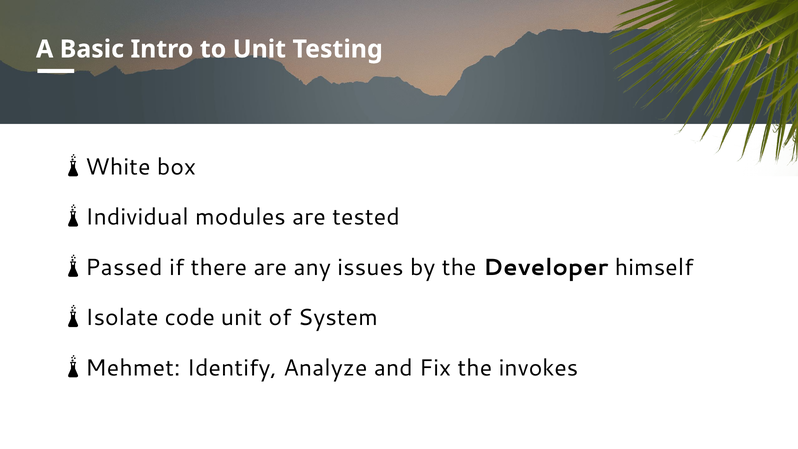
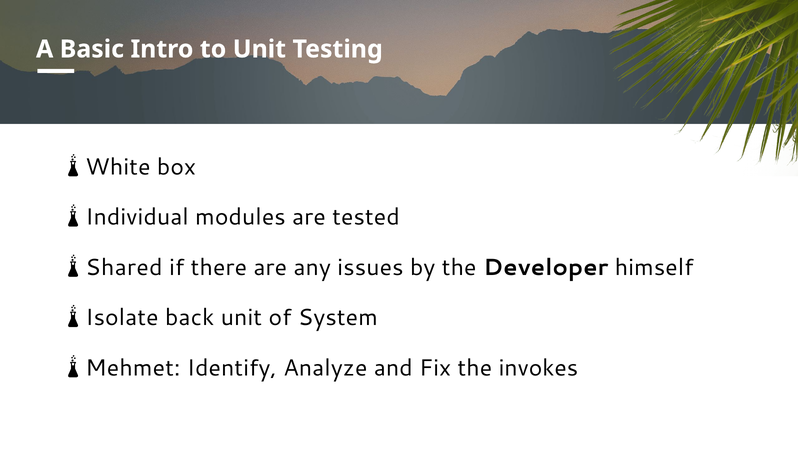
Passed: Passed -> Shared (124, 267)
code: code -> back (190, 318)
